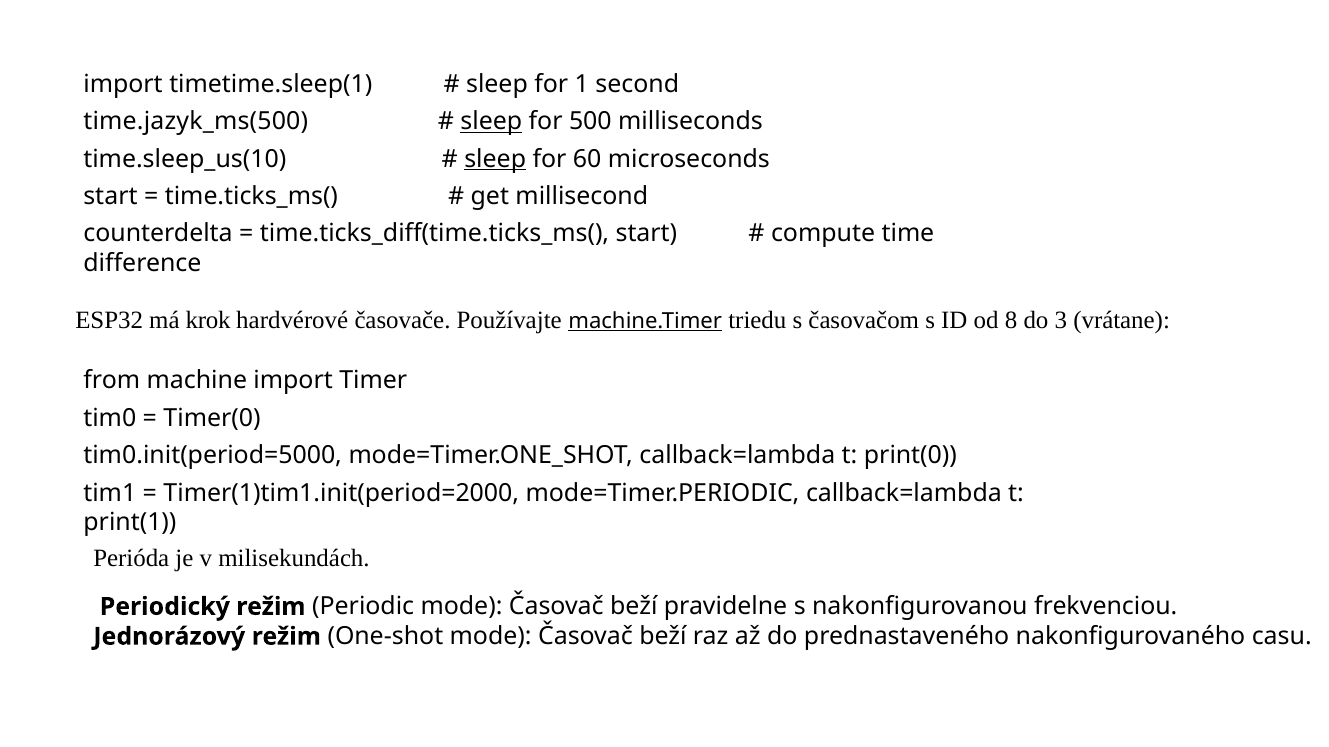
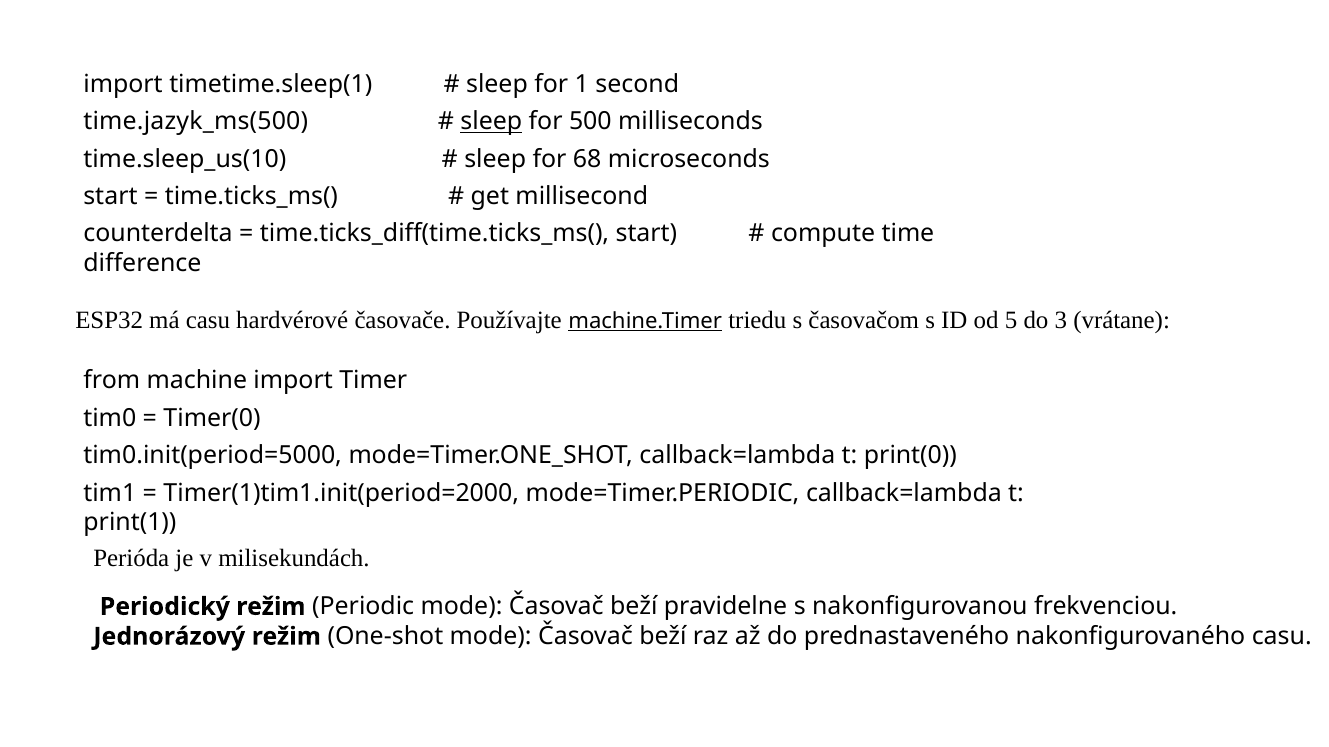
sleep underline: present -> none (495, 159)
60: 60 -> 68 (587, 159)
má krok: krok -> casu (208, 320)
8: 8 -> 5 (1011, 320)
